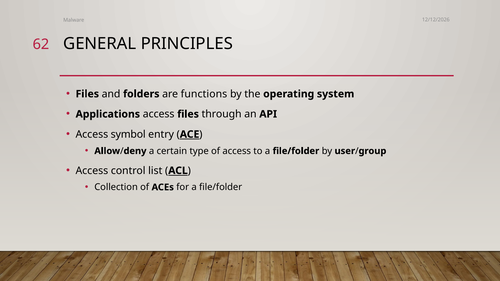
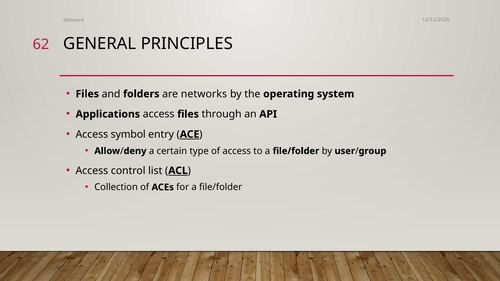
functions: functions -> networks (204, 94)
